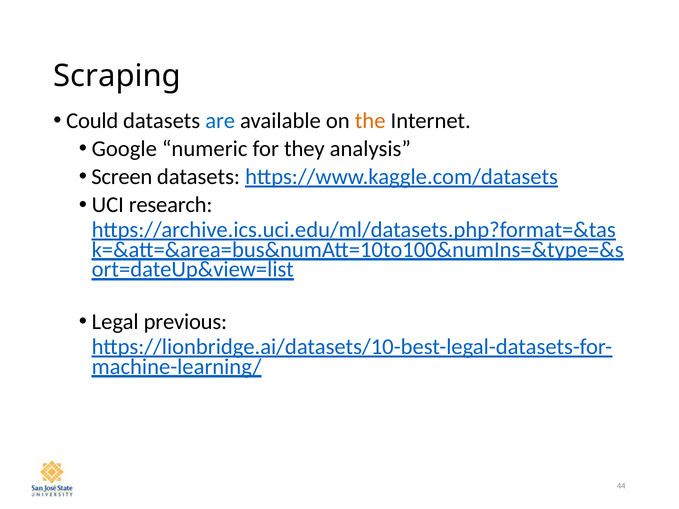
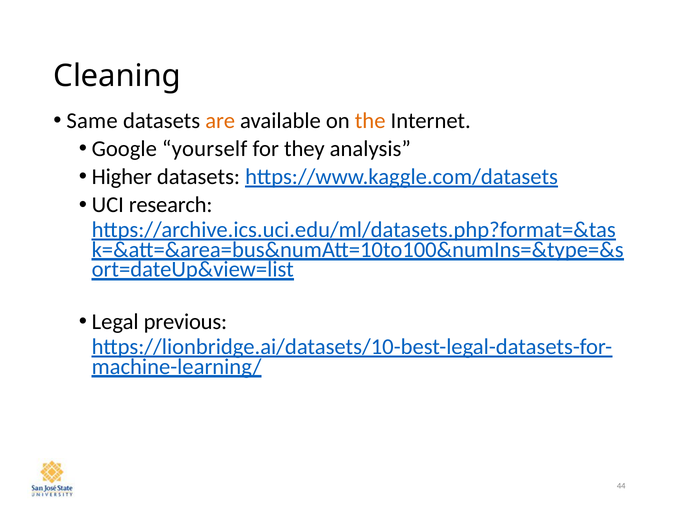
Scraping: Scraping -> Cleaning (117, 76)
Could: Could -> Same (92, 121)
are colour: blue -> orange (220, 121)
numeric: numeric -> yourself (205, 149)
Screen: Screen -> Higher (122, 177)
